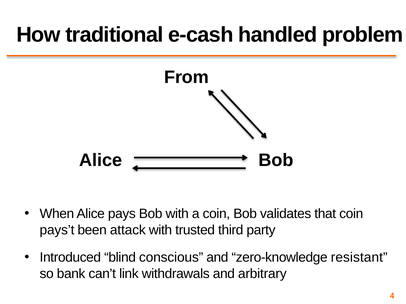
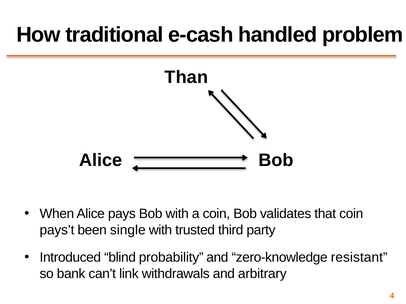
From: From -> Than (186, 77)
attack: attack -> single (128, 230)
conscious: conscious -> probability (171, 258)
